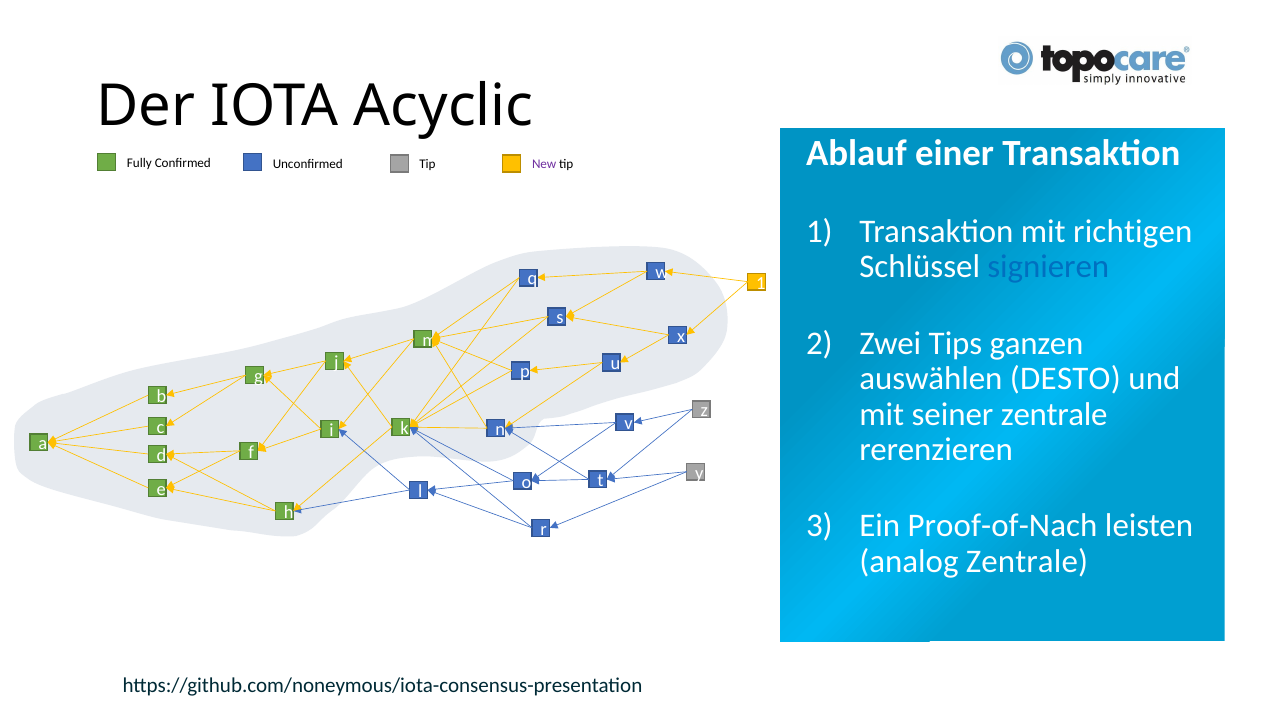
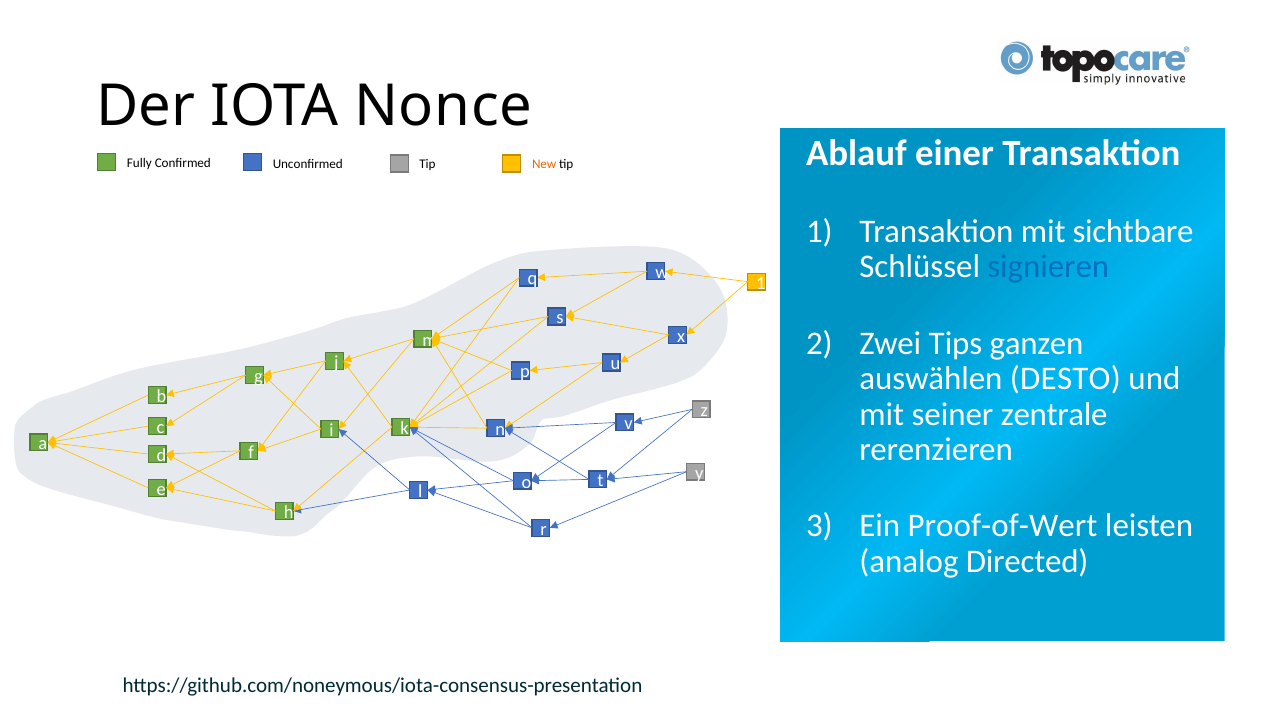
Acyclic: Acyclic -> Nonce (443, 106)
New colour: purple -> orange (544, 164)
richtigen: richtigen -> sichtbare (1133, 231)
Proof-of-Nach: Proof-of-Nach -> Proof-of-Wert (1003, 526)
analog Zentrale: Zentrale -> Directed (1027, 561)
